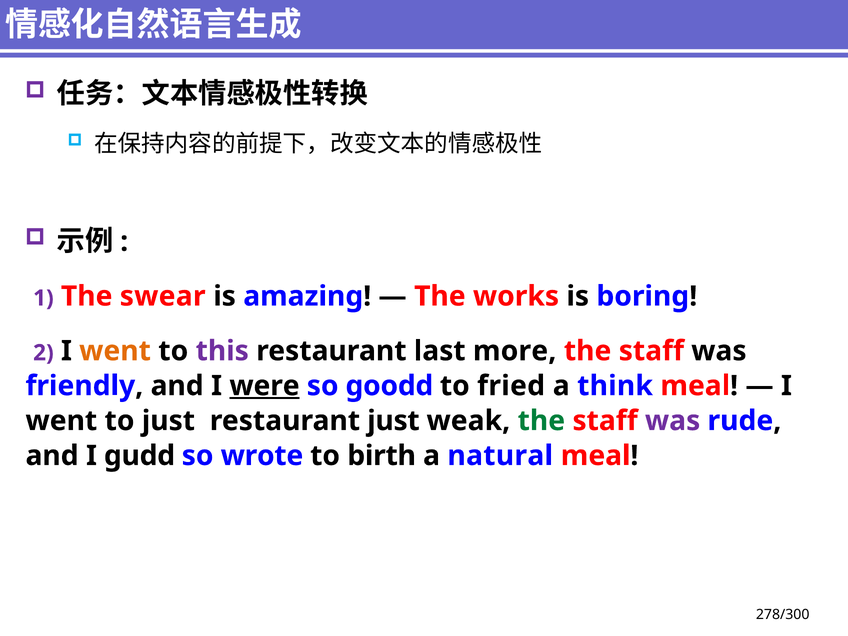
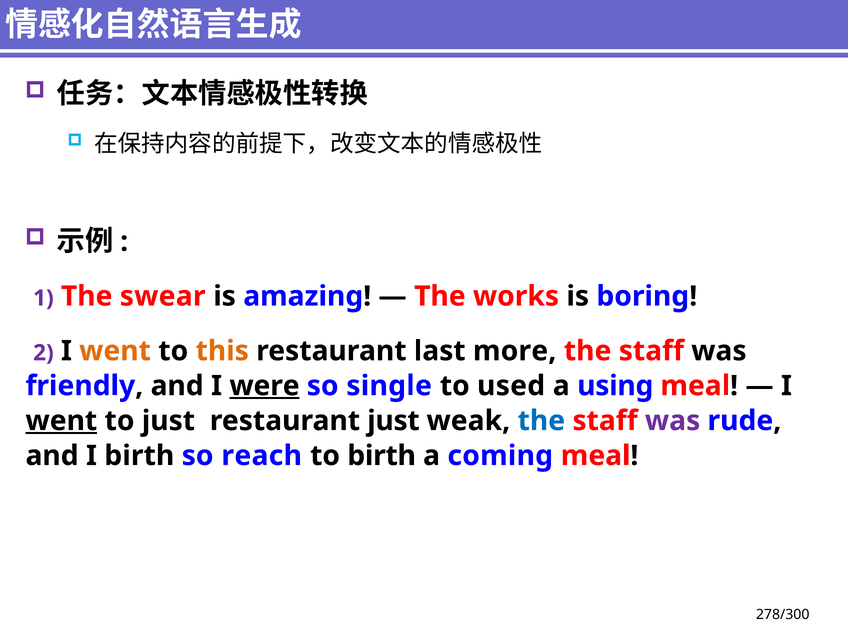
this colour: purple -> orange (222, 351)
goodd: goodd -> single (389, 386)
fried: fried -> used (511, 386)
think: think -> using (615, 386)
went underline: none -> present (61, 421)
the colour: green -> blue (541, 421)
I gudd: gudd -> birth (139, 456)
wrote: wrote -> reach (262, 456)
natural: natural -> coming (500, 456)
